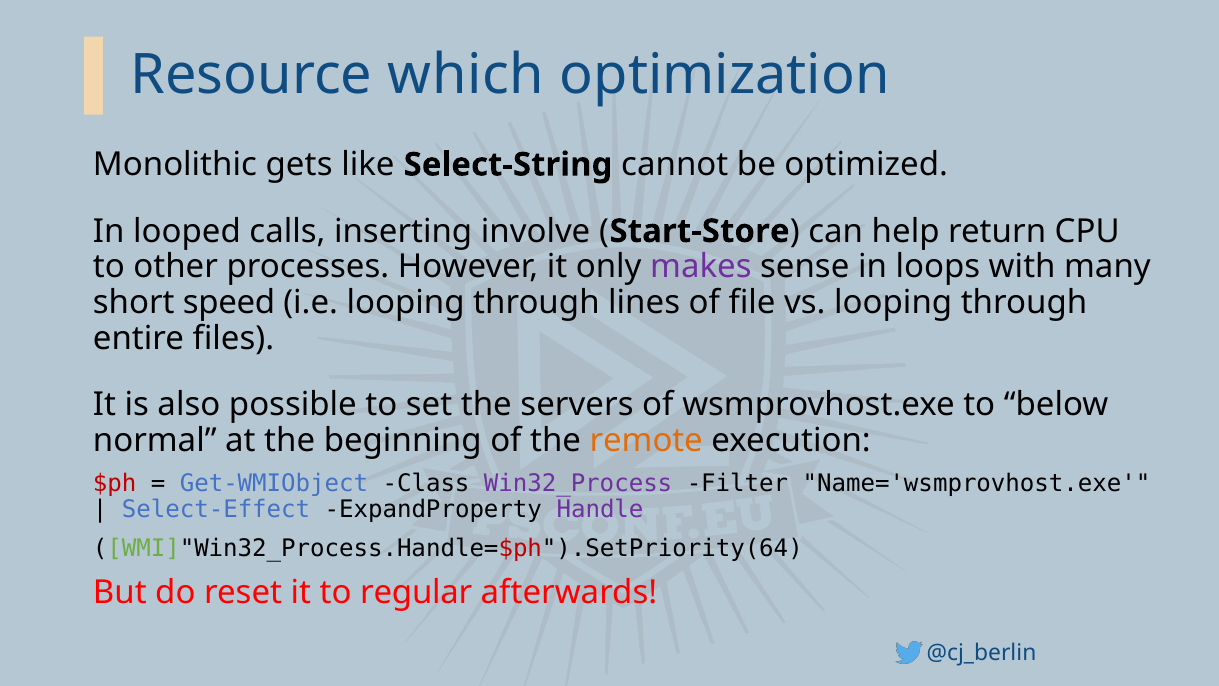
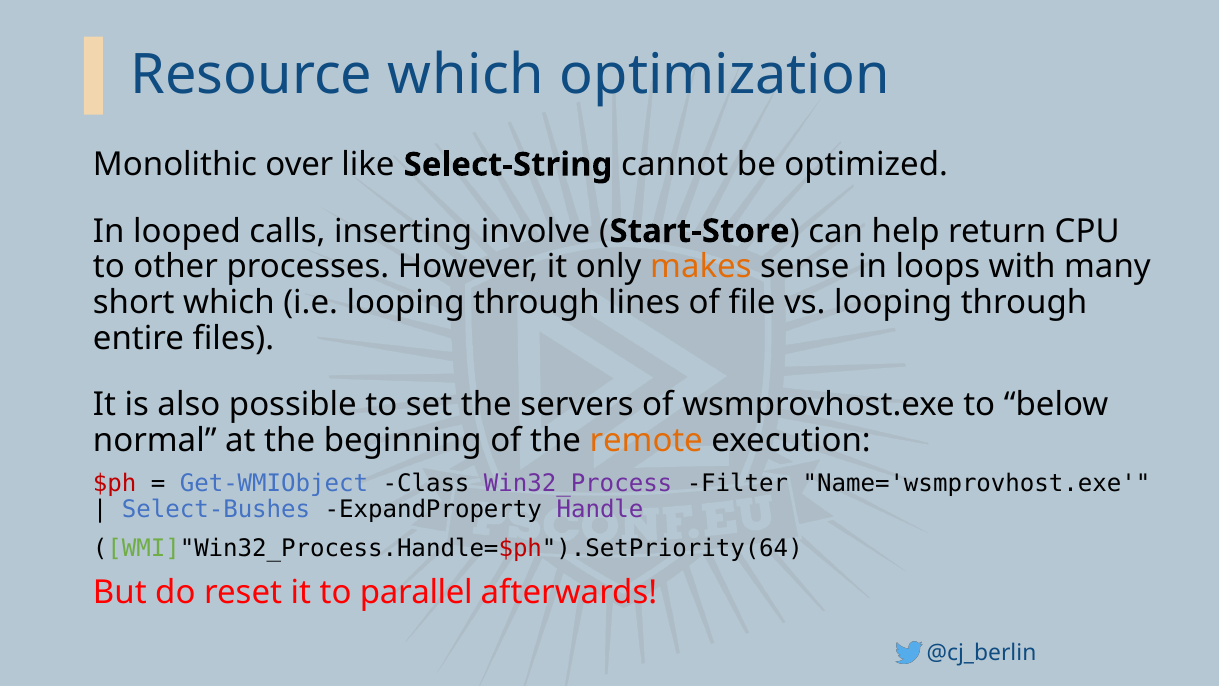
gets: gets -> over (299, 165)
makes colour: purple -> orange (701, 267)
short speed: speed -> which (229, 302)
Select-Effect: Select-Effect -> Select-Bushes (216, 510)
regular: regular -> parallel (416, 592)
